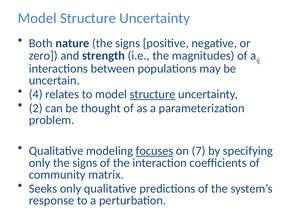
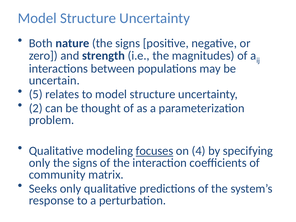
4: 4 -> 5 (36, 94)
structure underline: present -> none (153, 94)
7: 7 -> 4 (199, 151)
